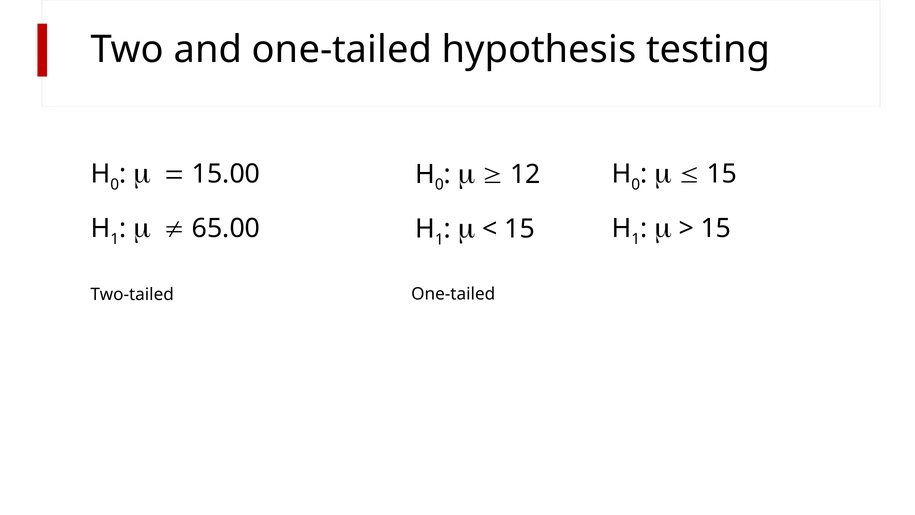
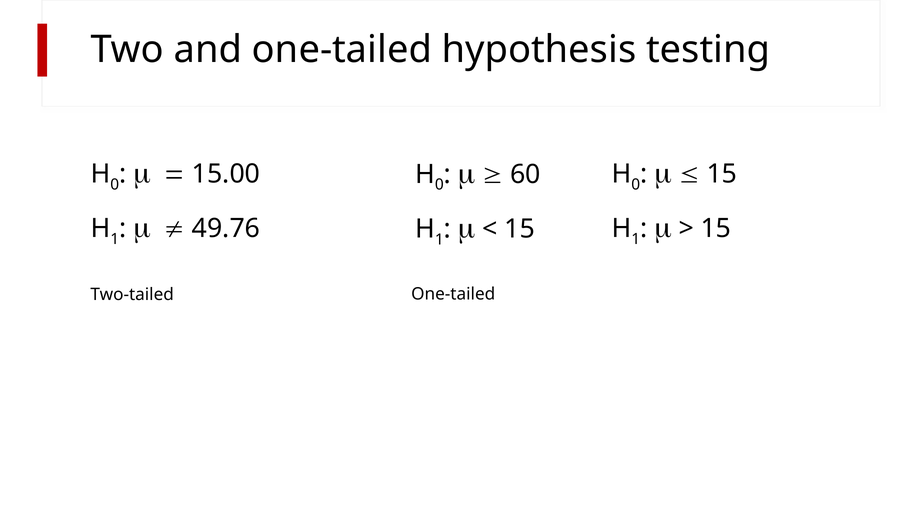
12: 12 -> 60 (525, 174)
65.00: 65.00 -> 49.76 (226, 228)
